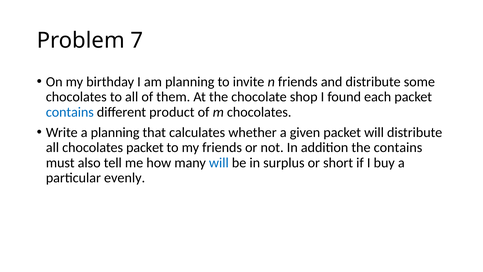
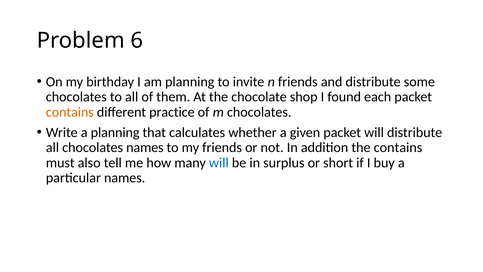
7: 7 -> 6 (137, 41)
contains colour: blue -> orange (70, 112)
product: product -> practice (172, 112)
chocolates packet: packet -> names (145, 147)
particular evenly: evenly -> names (125, 178)
